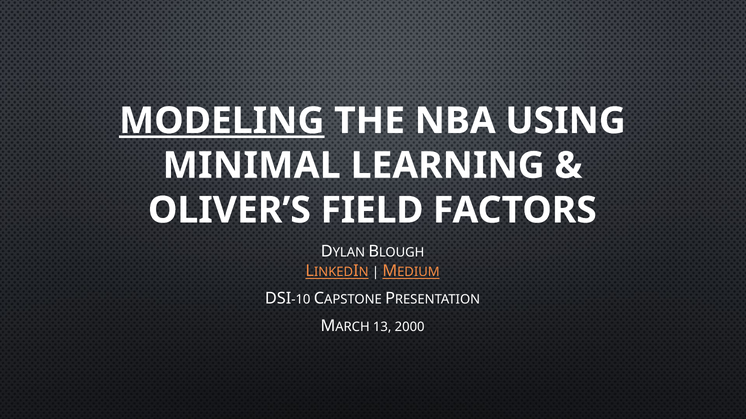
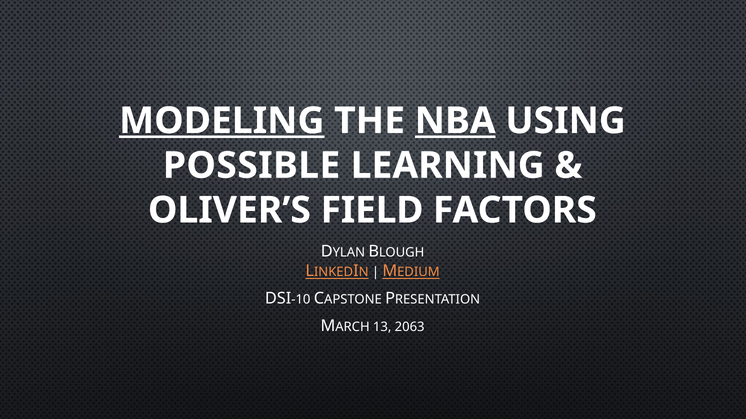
NBA underline: none -> present (455, 121)
MINIMAL: MINIMAL -> POSSIBLE (252, 166)
2000: 2000 -> 2063 (410, 327)
